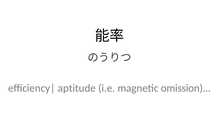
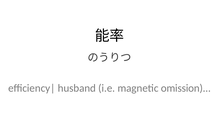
aptitude: aptitude -> husband (77, 88)
